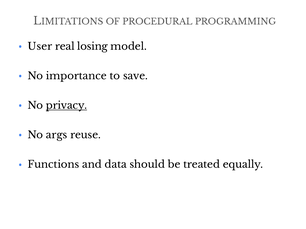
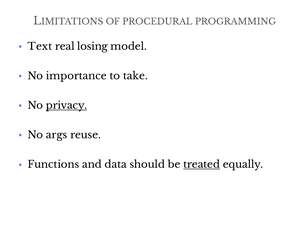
User: User -> Text (40, 47)
save: save -> take (135, 76)
treated underline: none -> present (202, 165)
